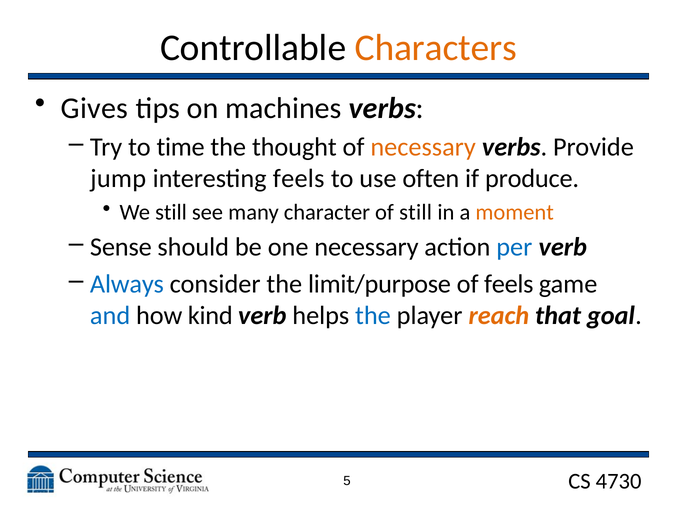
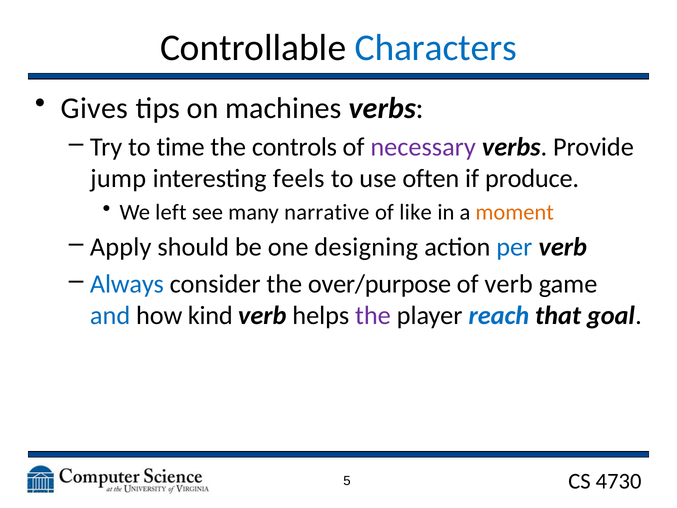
Characters colour: orange -> blue (436, 48)
thought: thought -> controls (294, 147)
necessary colour: orange -> purple (423, 147)
We still: still -> left (171, 212)
character: character -> narrative (327, 212)
of still: still -> like (416, 212)
Sense: Sense -> Apply (121, 247)
one necessary: necessary -> designing (366, 247)
limit/purpose: limit/purpose -> over/purpose (380, 284)
of feels: feels -> verb (509, 284)
the colour: blue -> purple (373, 316)
reach colour: orange -> blue (499, 316)
